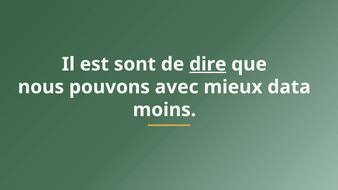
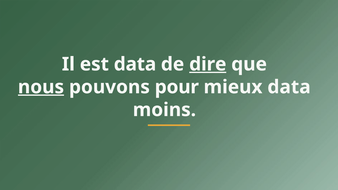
est sont: sont -> data (135, 64)
nous underline: none -> present (41, 87)
avec: avec -> pour (177, 87)
